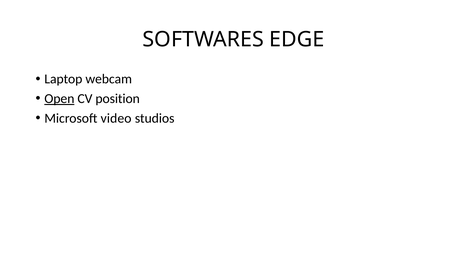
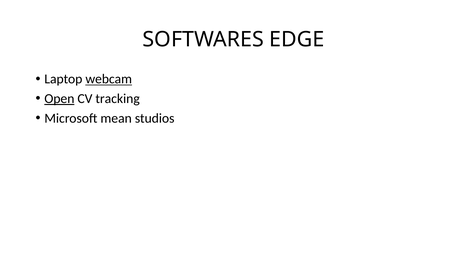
webcam underline: none -> present (109, 79)
position: position -> tracking (118, 99)
video: video -> mean (116, 118)
